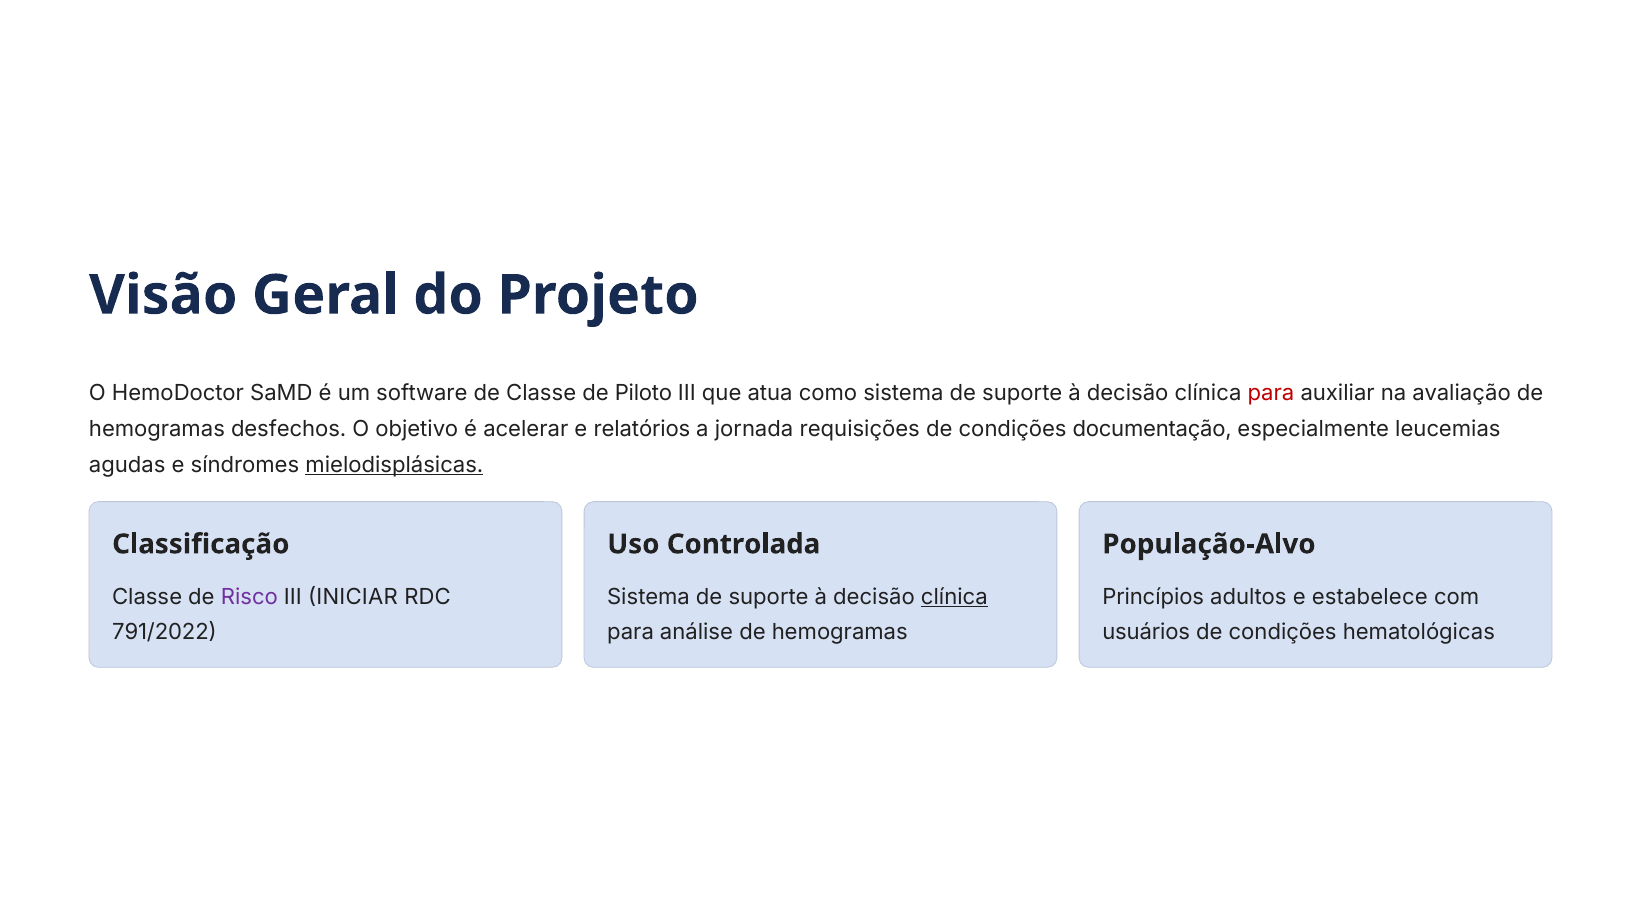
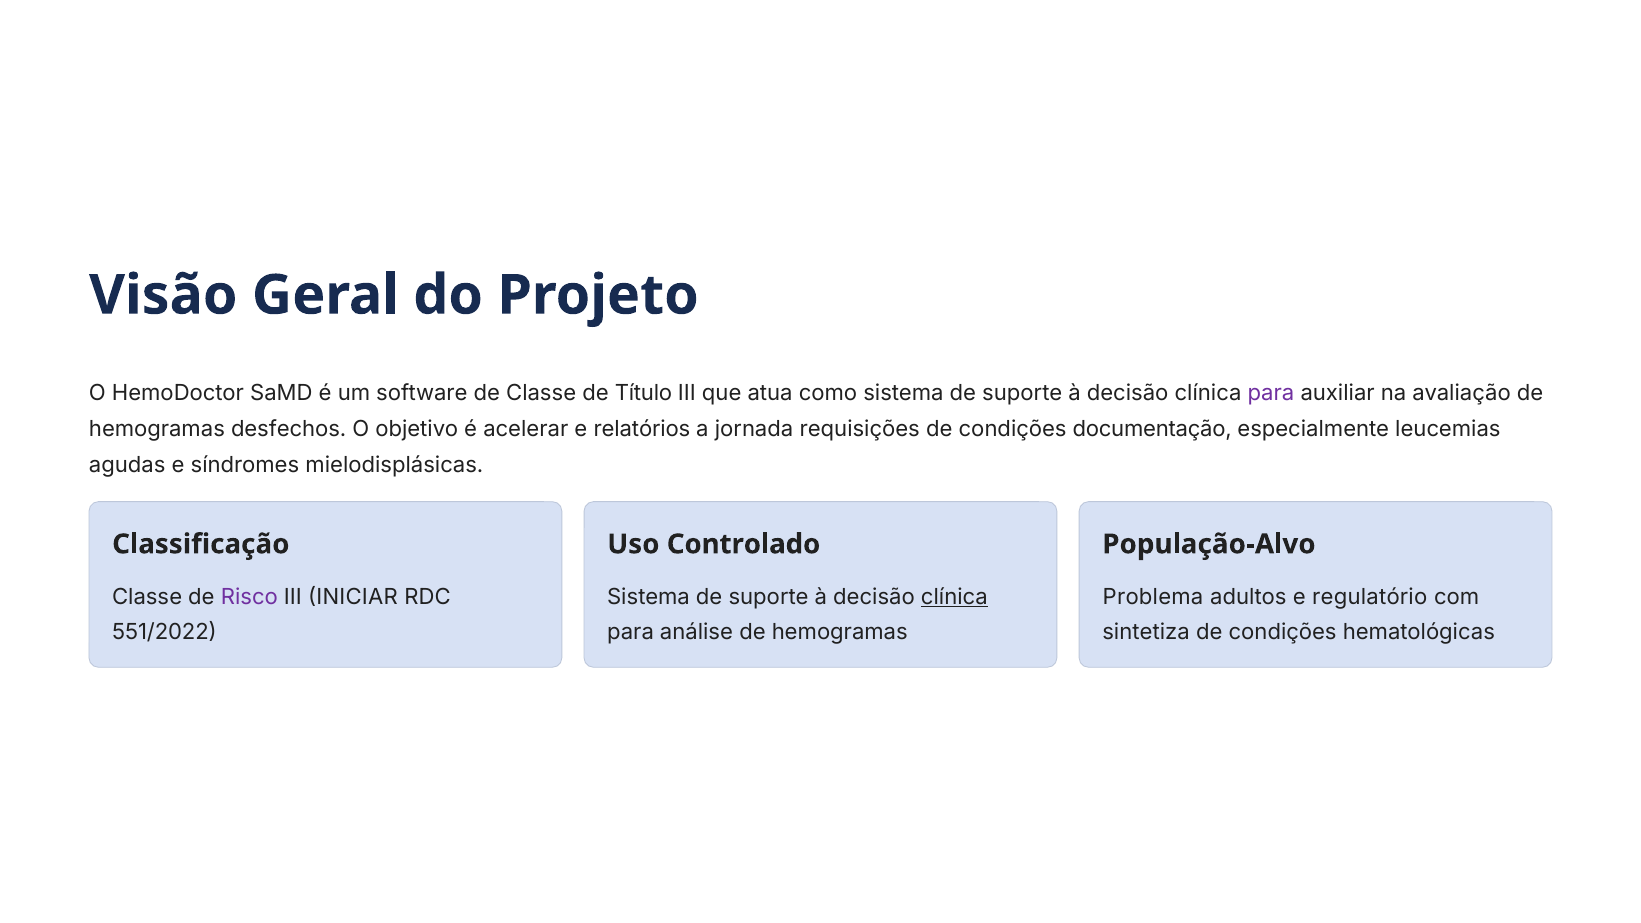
Piloto: Piloto -> Título (644, 394)
para colour: red -> purple (1271, 394)
mielodisplásicas underline: present -> none (394, 465)
Controlada: Controlada -> Controlado (744, 544)
Princípios: Princípios -> Problema (1153, 597)
estabelece: estabelece -> regulatório (1370, 597)
791/2022: 791/2022 -> 551/2022 (164, 632)
usuários: usuários -> sintetiza (1146, 632)
